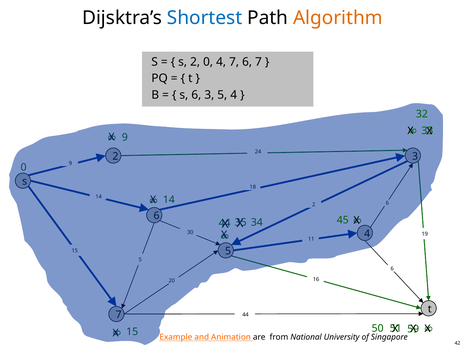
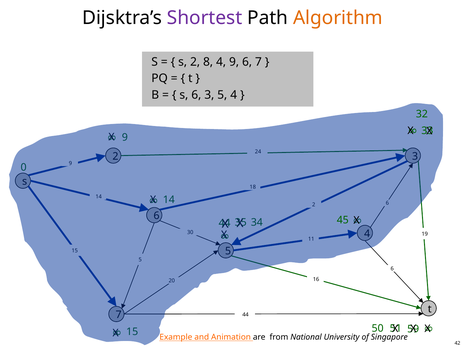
Shortest colour: blue -> purple (205, 18)
2 0: 0 -> 8 (208, 62)
4 7: 7 -> 9 (234, 62)
